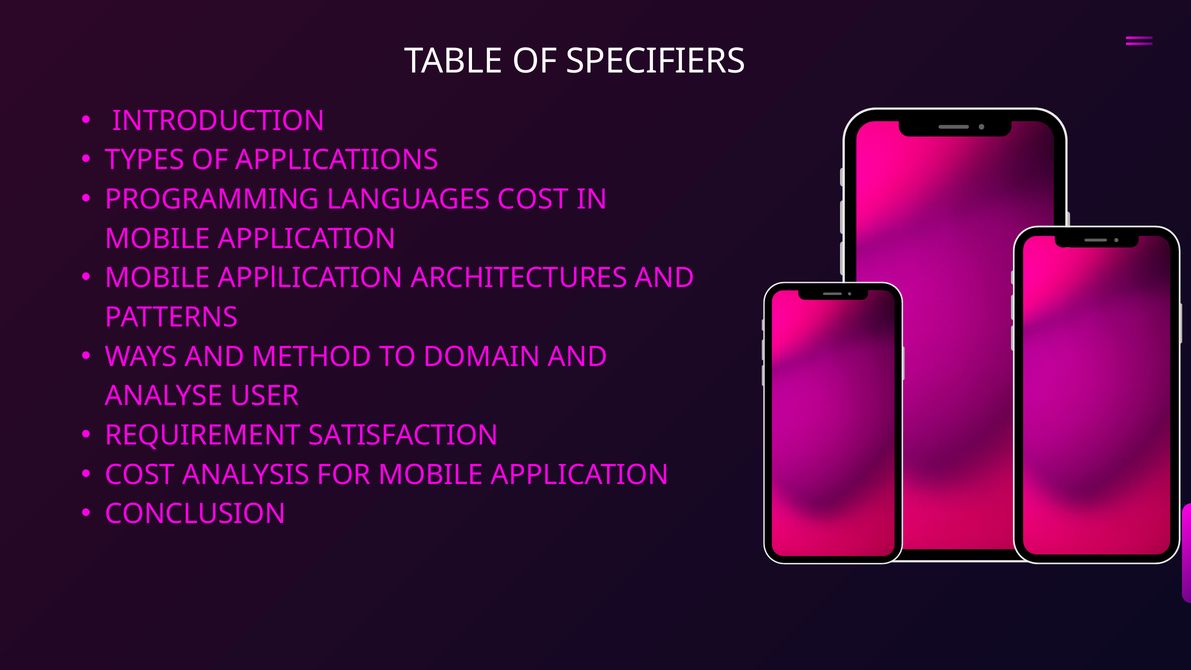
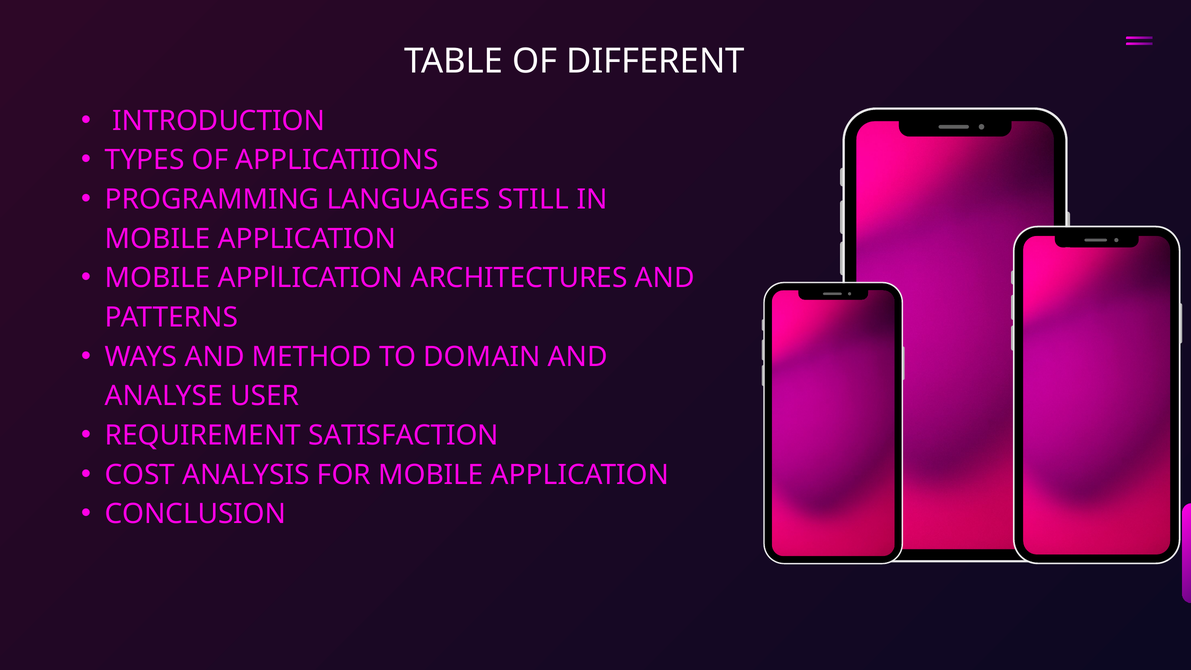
SPECIFIERS: SPECIFIERS -> DIFFERENT (656, 61)
LANGUAGES COST: COST -> STILL (533, 200)
